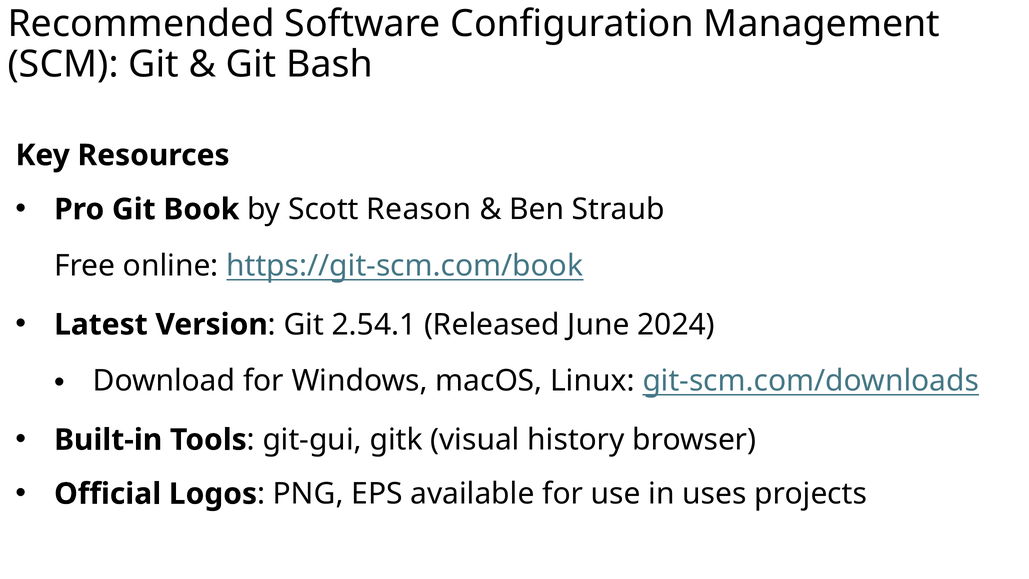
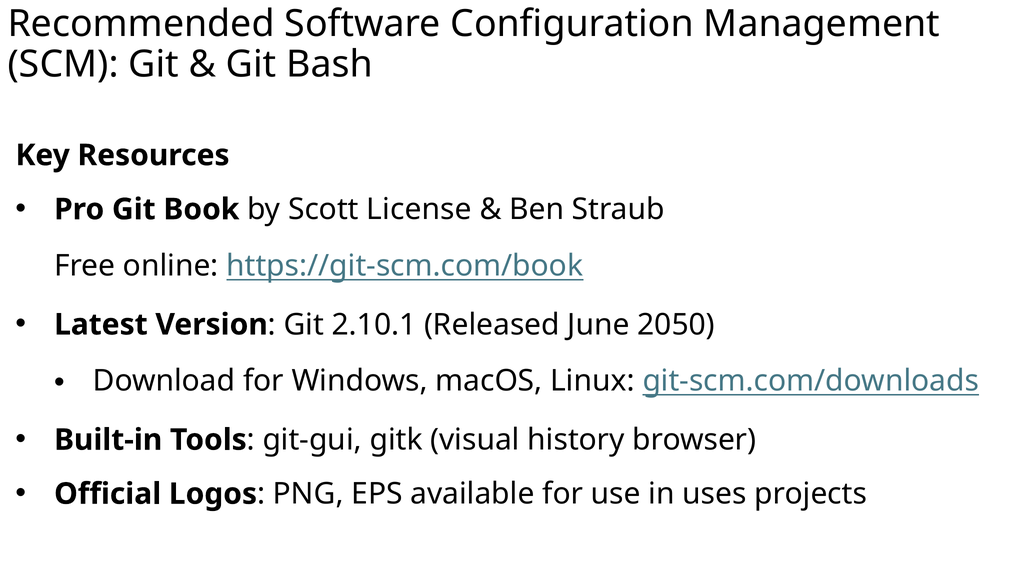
Reason: Reason -> License (419, 209)
2.54.1: 2.54.1 -> 2.10.1 (374, 324)
2024: 2024 -> 2050 (676, 324)
